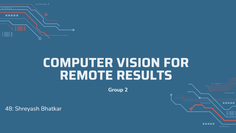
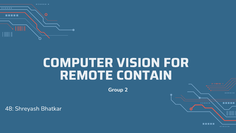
RESULTS: RESULTS -> CONTAIN (144, 75)
